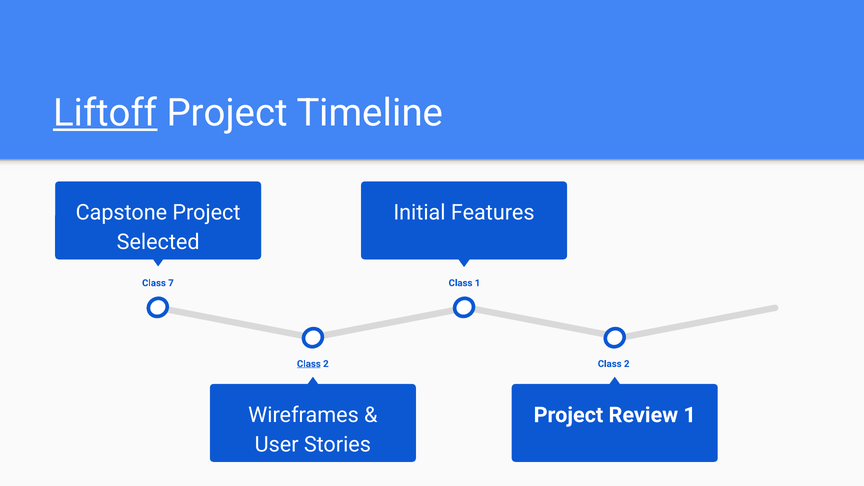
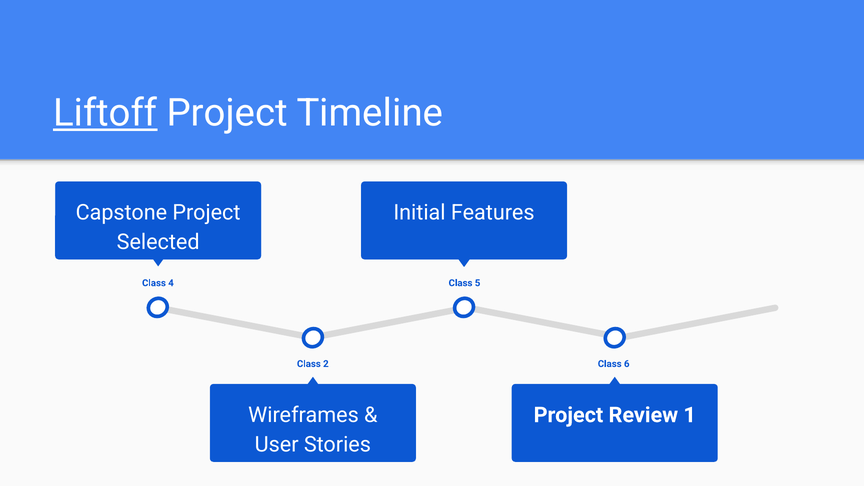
7: 7 -> 4 (171, 283)
Class 1: 1 -> 5 (478, 283)
Class underline: present -> none (309, 364)
2: 2 -> 6 (627, 364)
